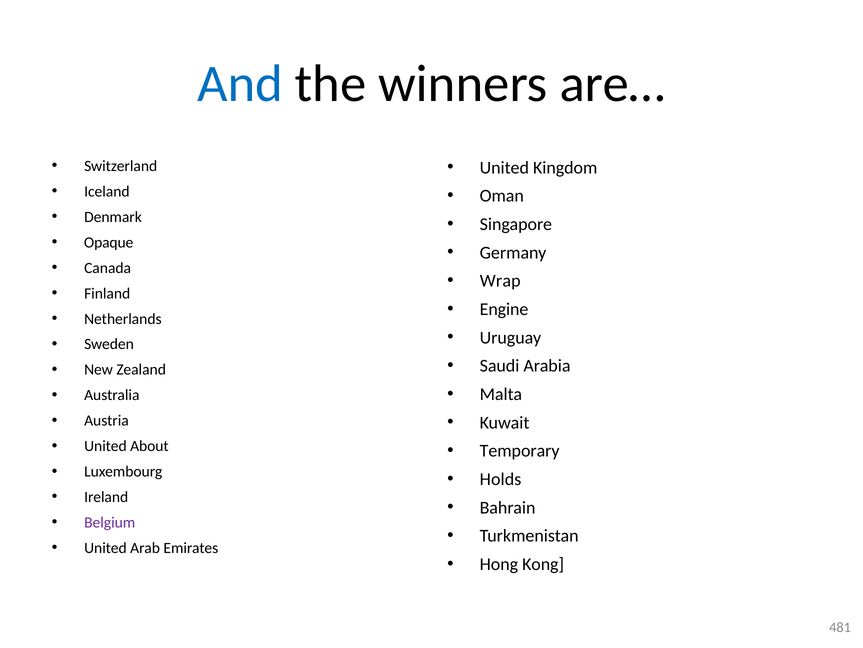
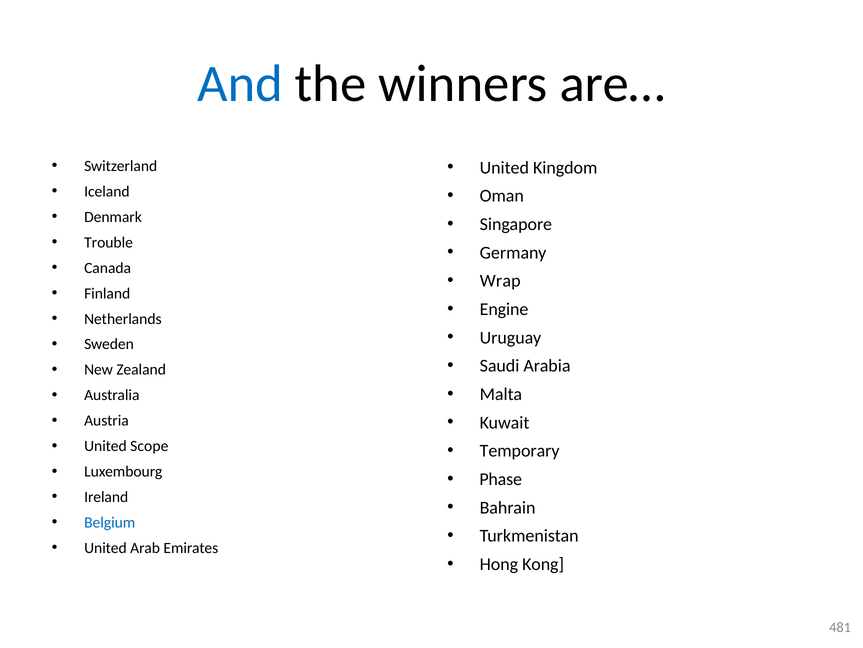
Opaque: Opaque -> Trouble (109, 242)
About: About -> Scope (149, 446)
Holds: Holds -> Phase (501, 479)
Belgium colour: purple -> blue (110, 522)
